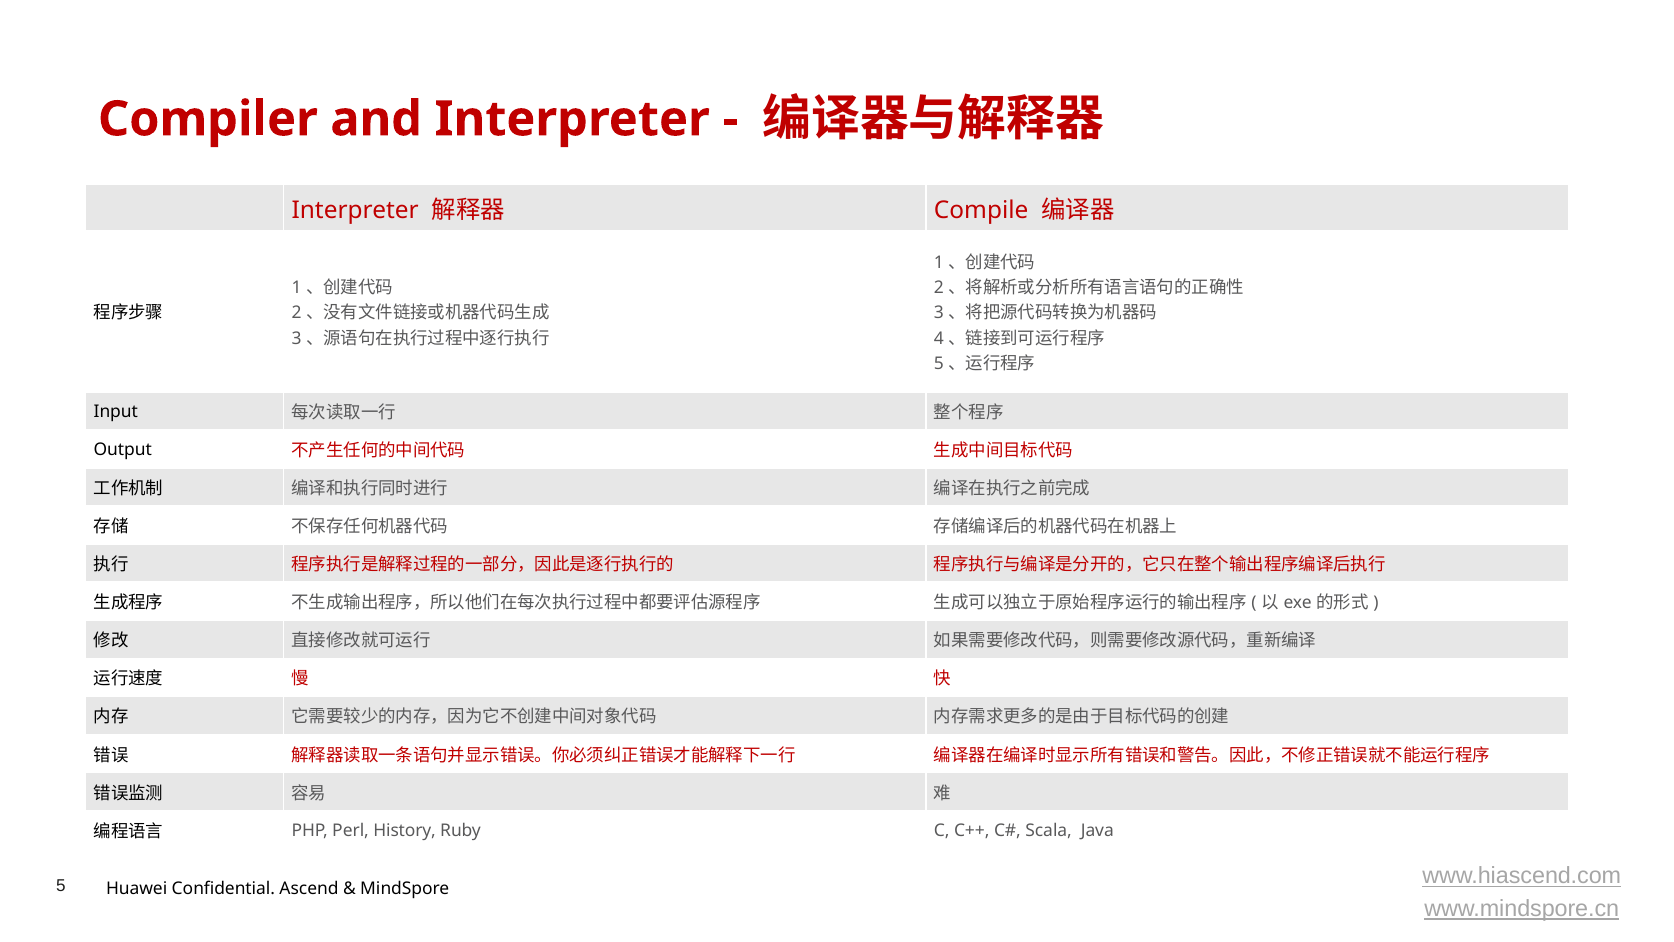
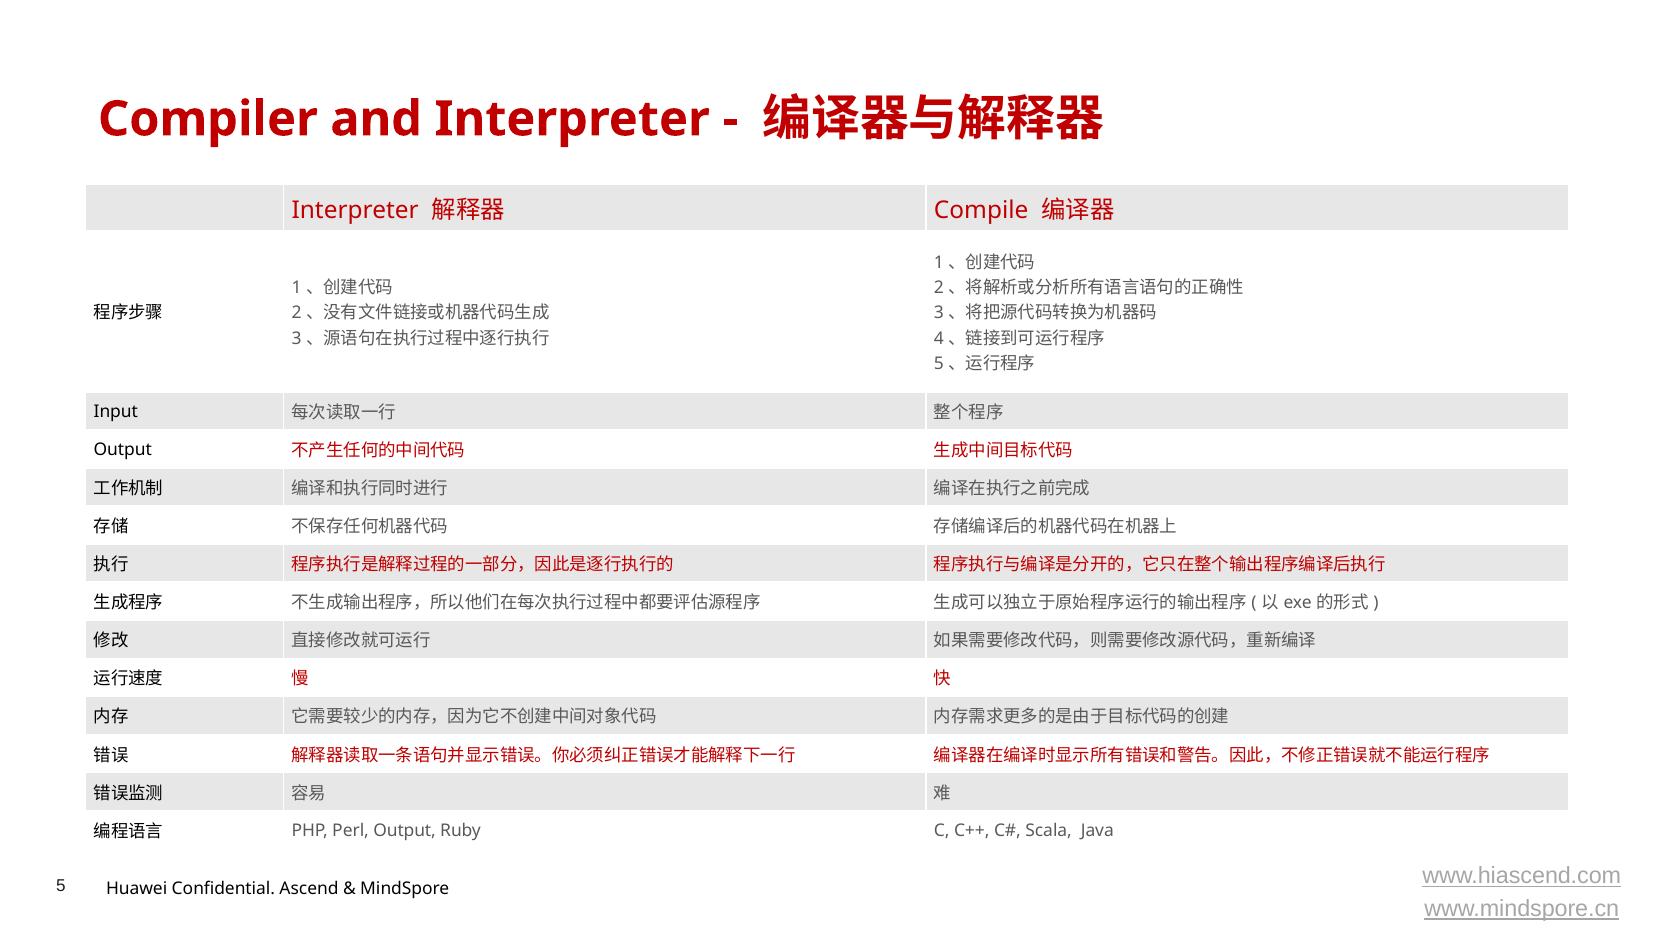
Perl History: History -> Output (405, 830)
